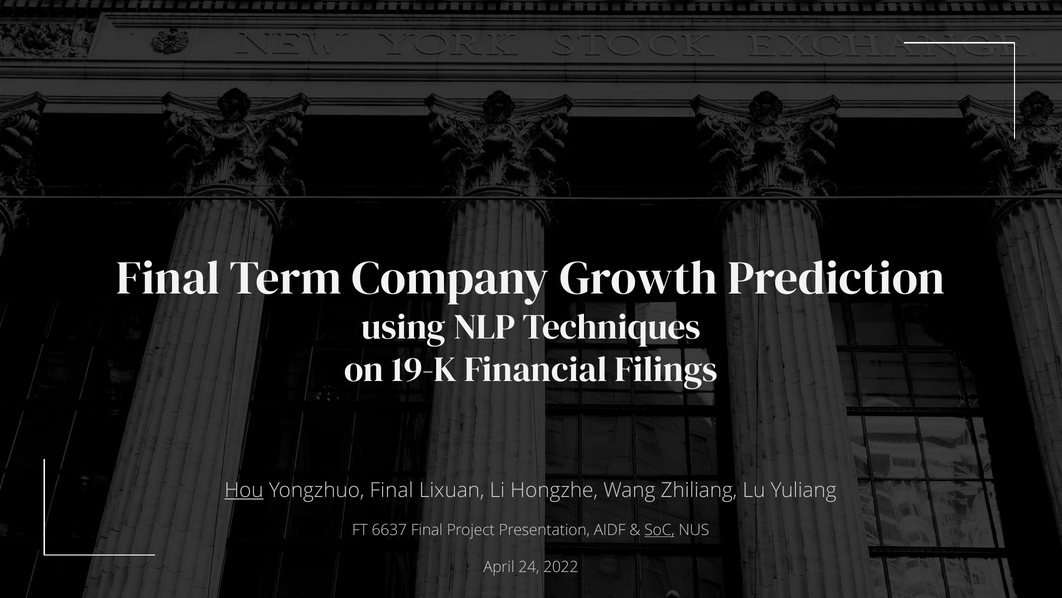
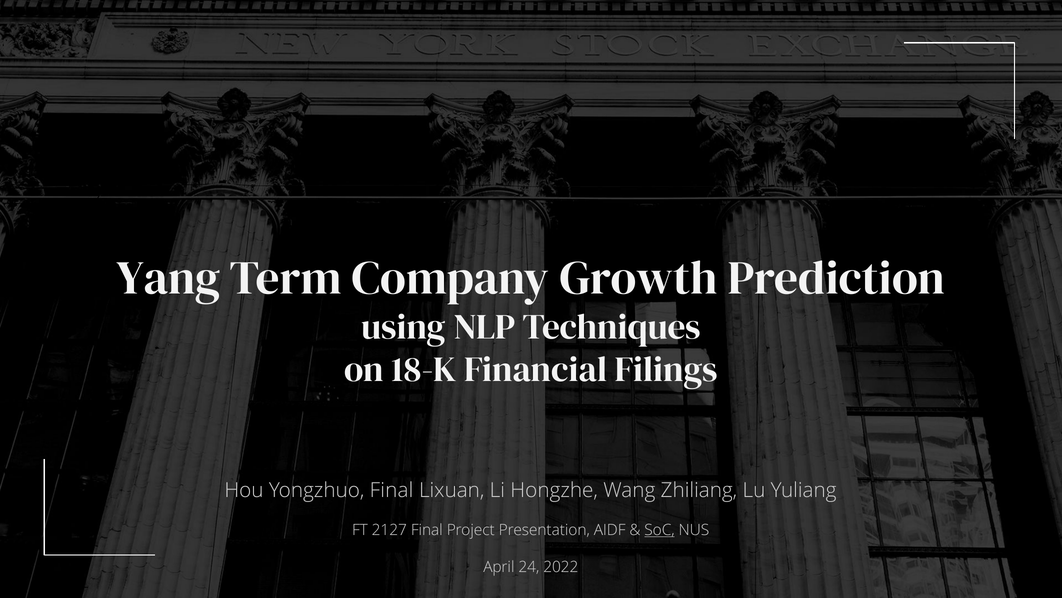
Final: Final -> Yang (168, 278)
19-K: 19-K -> 18-K (424, 369)
Hou underline: present -> none (244, 490)
6637: 6637 -> 2127 (389, 530)
